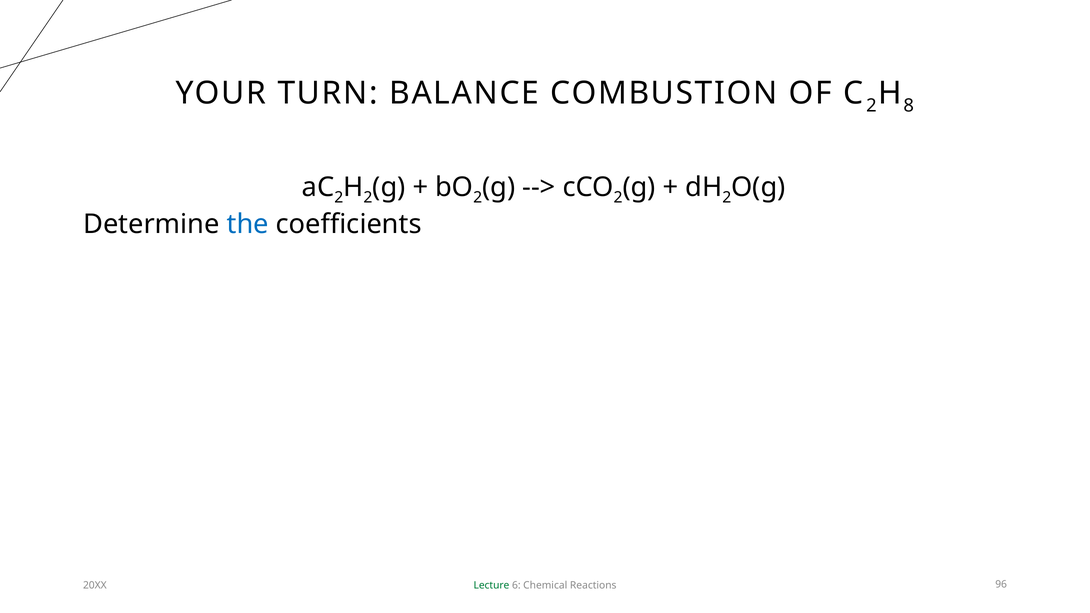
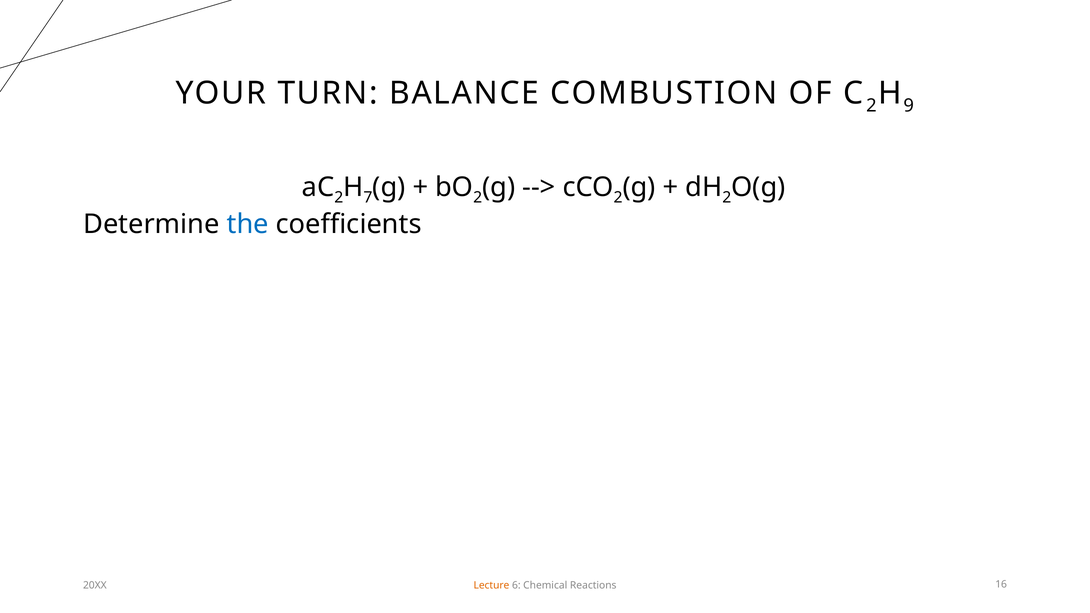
8: 8 -> 9 (909, 105)
2: 2 -> 7 (368, 198)
Lecture colour: green -> orange (491, 585)
96: 96 -> 16 (1001, 584)
